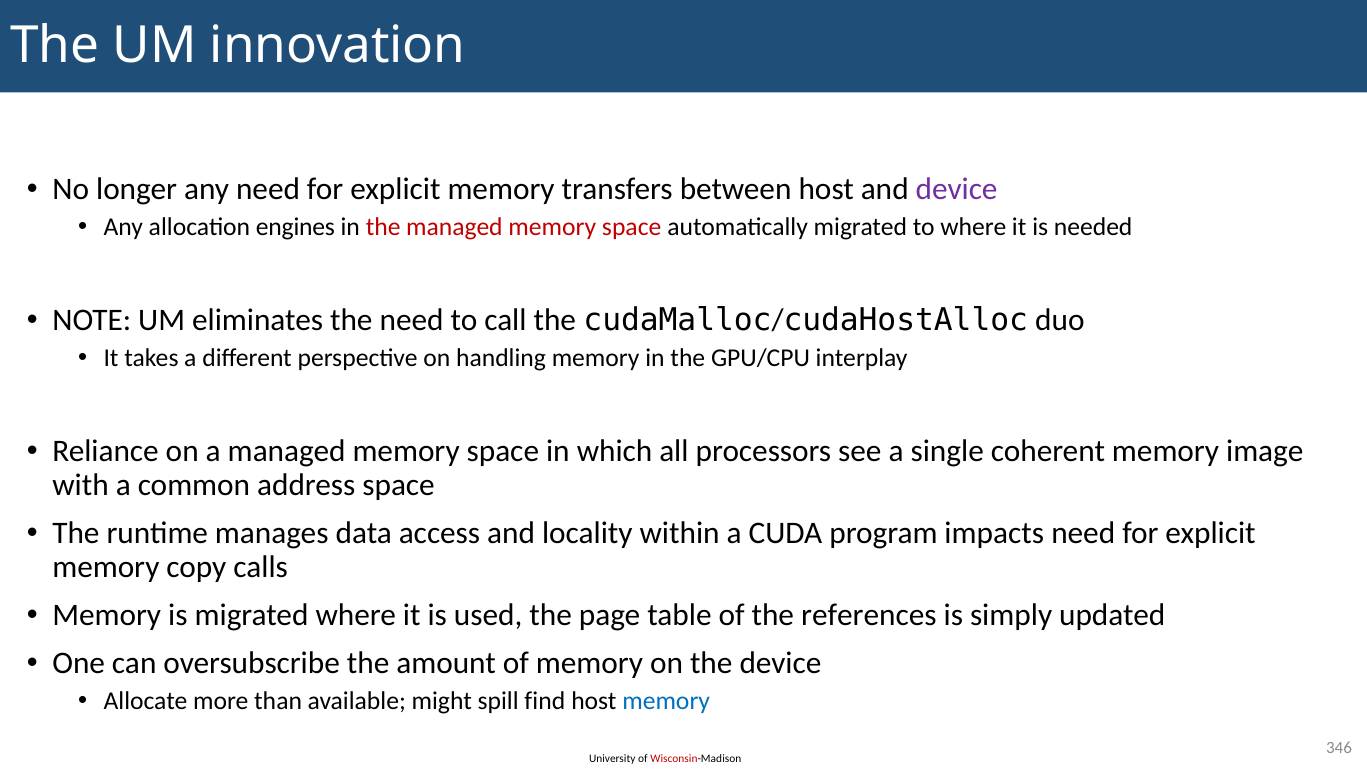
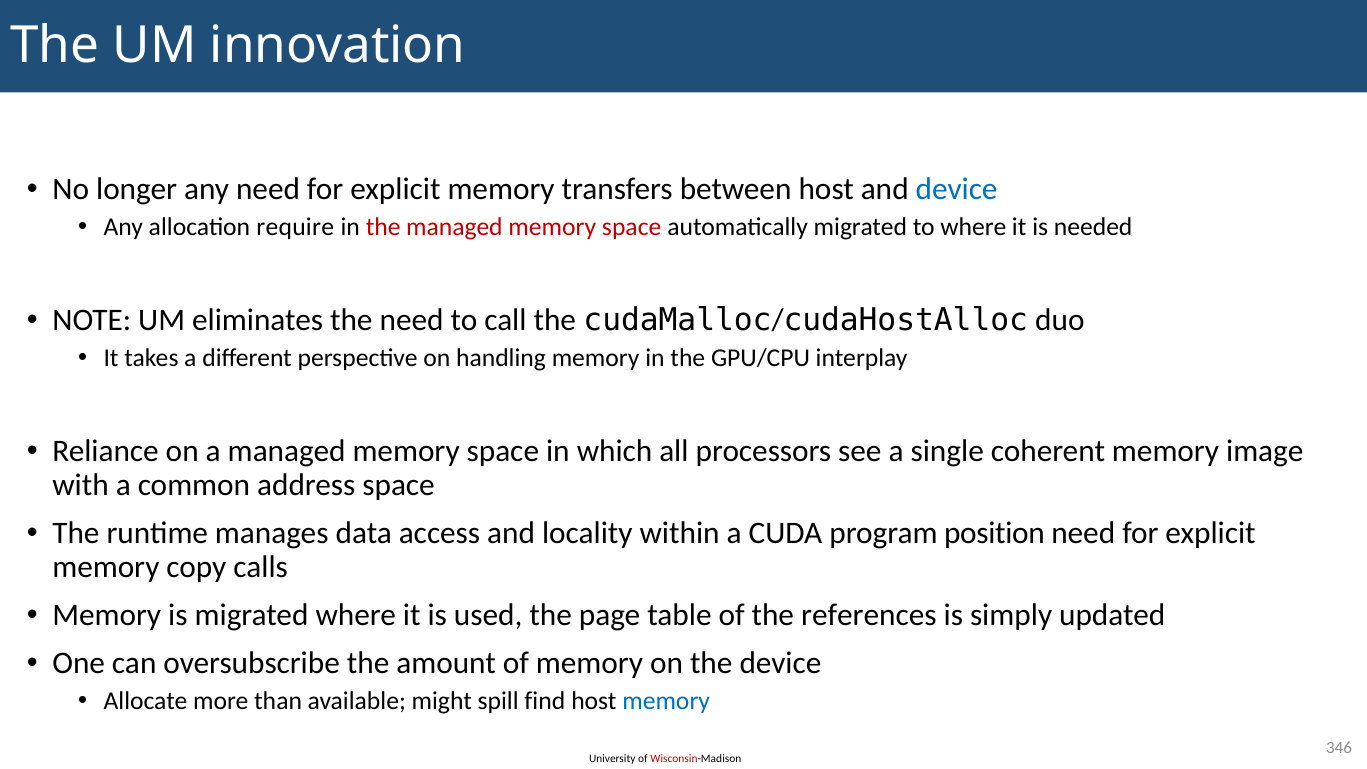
device colour: purple -> blue (957, 189)
engines: engines -> require (295, 227)
impacts: impacts -> position (994, 533)
